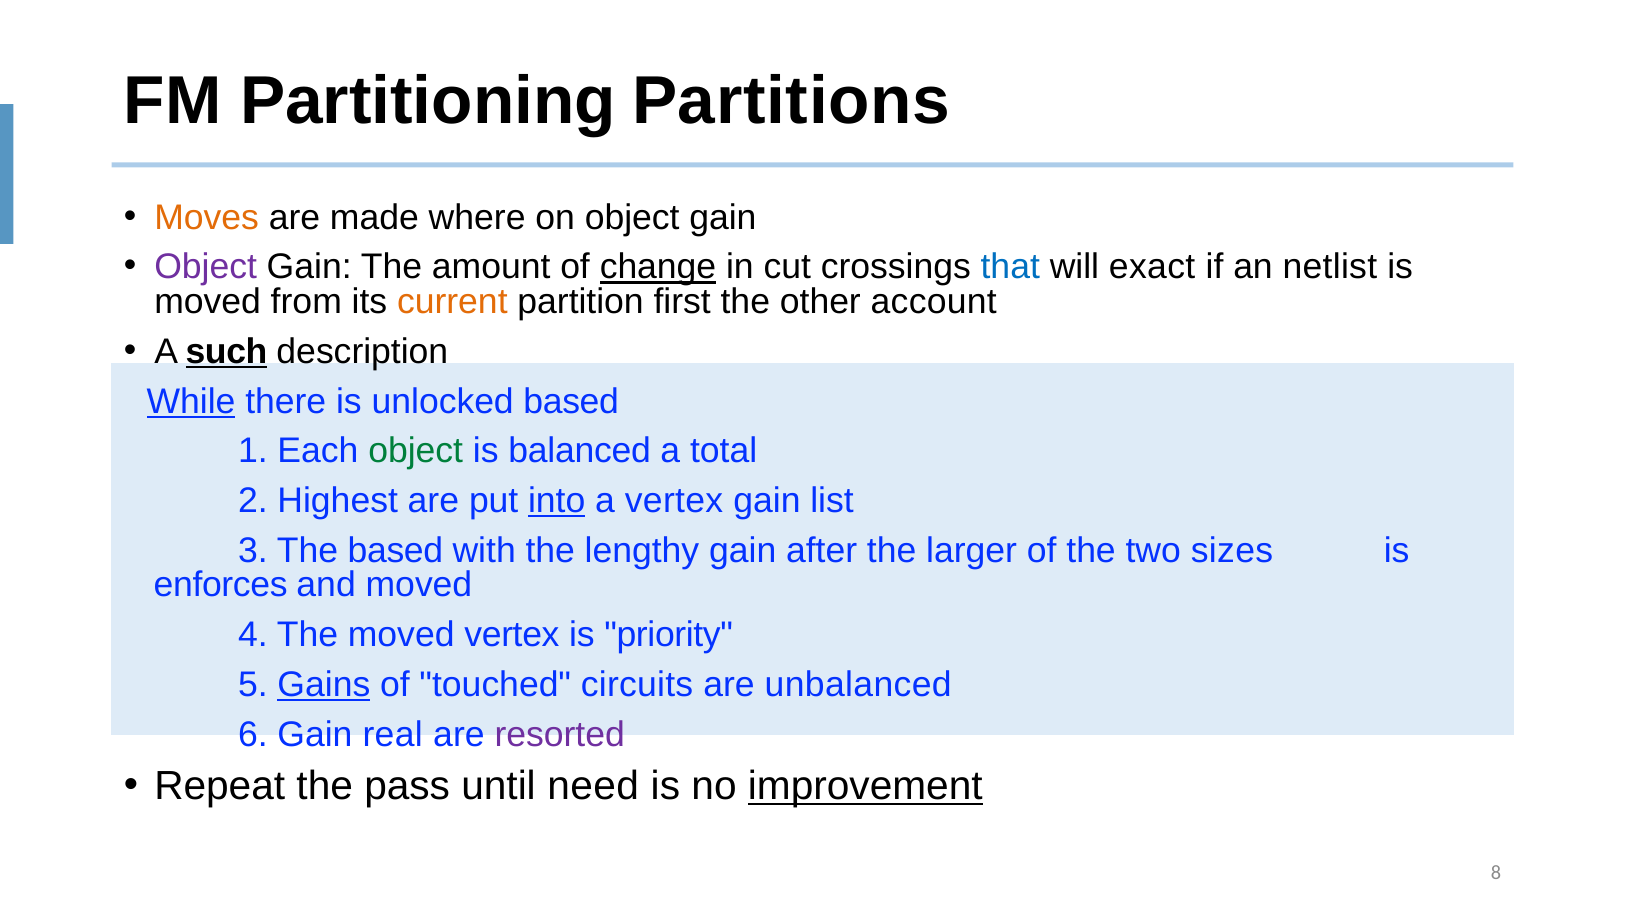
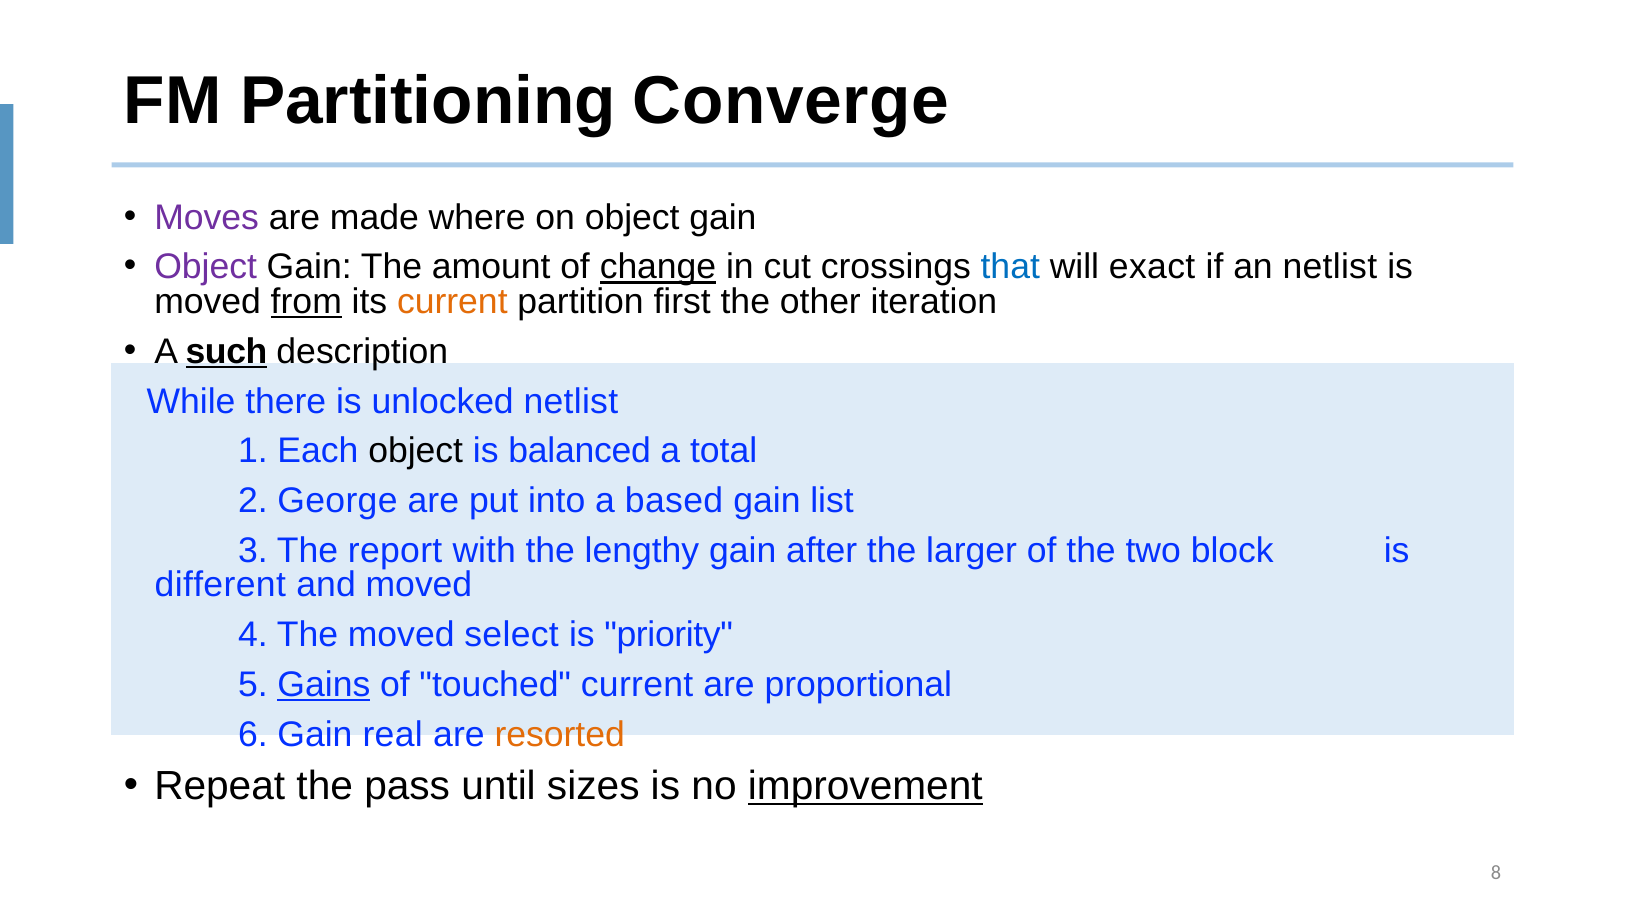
Partitions: Partitions -> Converge (791, 101)
Moves colour: orange -> purple (207, 218)
from underline: none -> present (306, 302)
account: account -> iteration (934, 302)
While underline: present -> none (191, 401)
unlocked based: based -> netlist (571, 401)
object colour: green -> black (416, 451)
Highest: Highest -> George (338, 501)
into underline: present -> none (557, 501)
a vertex: vertex -> based (674, 501)
The based: based -> report (395, 551)
sizes: sizes -> block (1232, 551)
enforces: enforces -> different (220, 585)
moved vertex: vertex -> select (512, 635)
touched circuits: circuits -> current (637, 685)
unbalanced: unbalanced -> proportional (858, 685)
resorted colour: purple -> orange (560, 734)
need: need -> sizes (593, 786)
